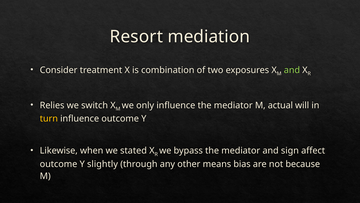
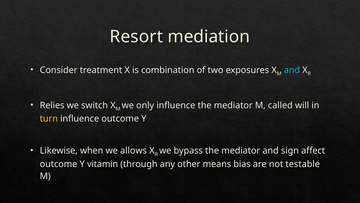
and colour: light green -> light blue (292, 70)
actual: actual -> called (280, 105)
stated: stated -> allows (134, 150)
slightly: slightly -> vitamin (103, 164)
because: because -> testable (303, 164)
